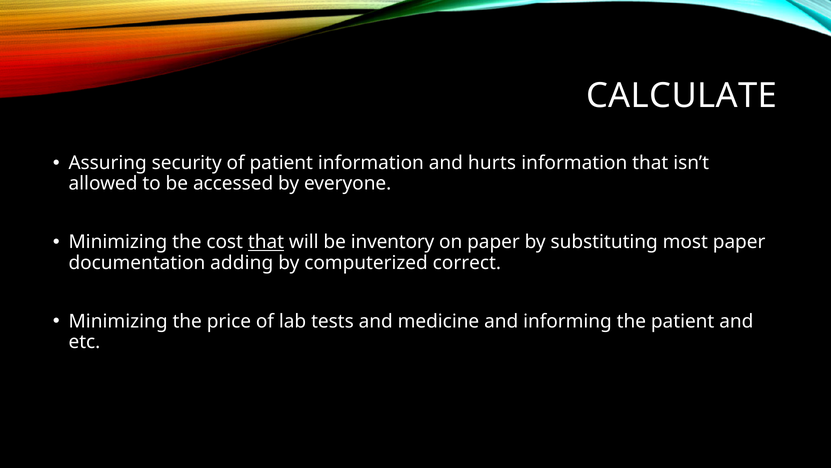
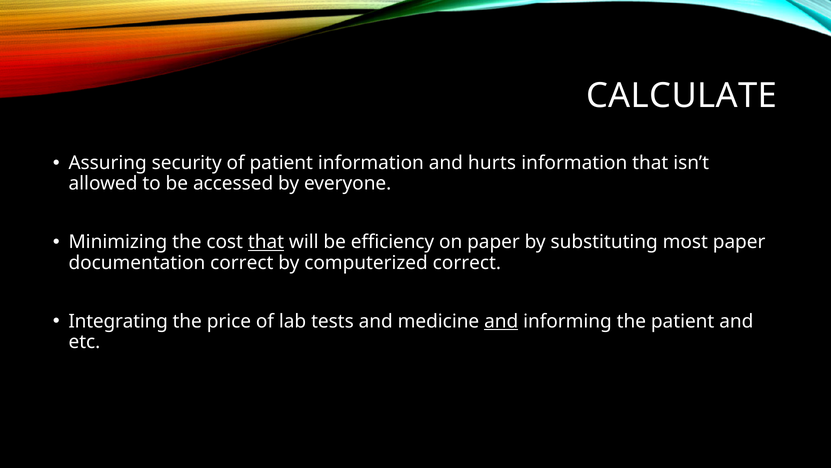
inventory: inventory -> efficiency (392, 242)
documentation adding: adding -> correct (242, 262)
Minimizing: Minimizing -> Integrating (118, 321)
and underline: none -> present (501, 321)
